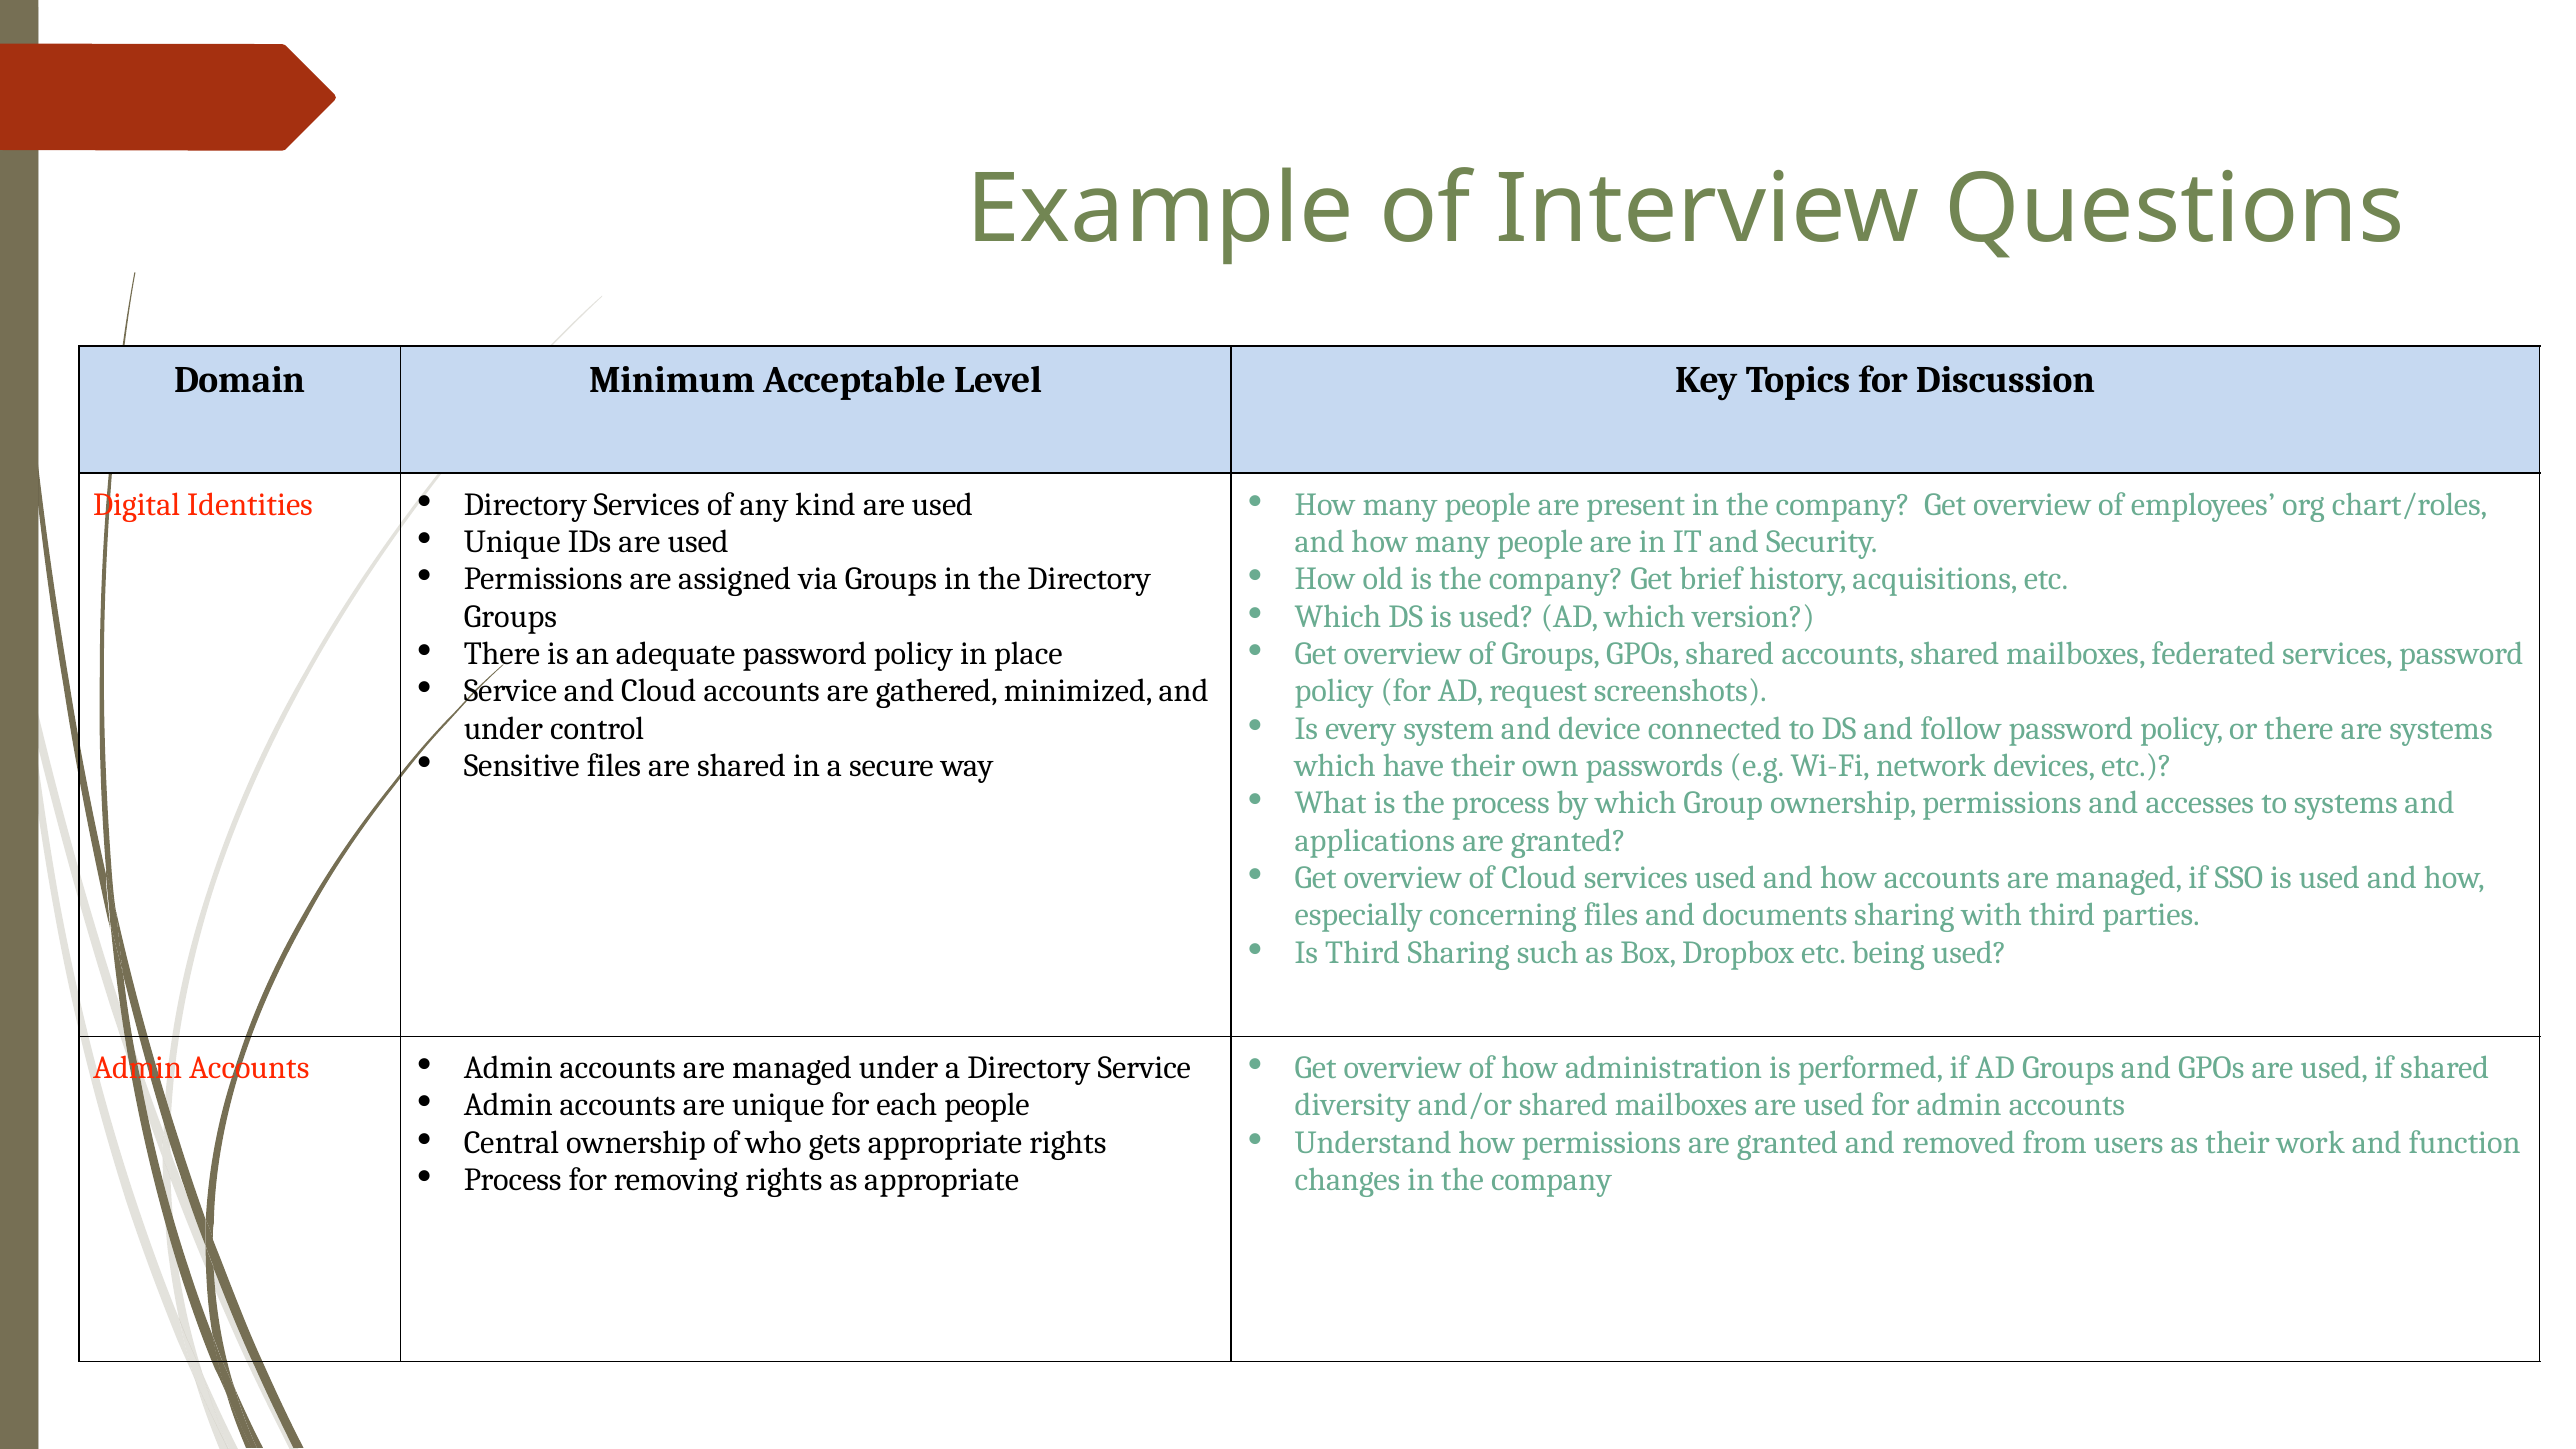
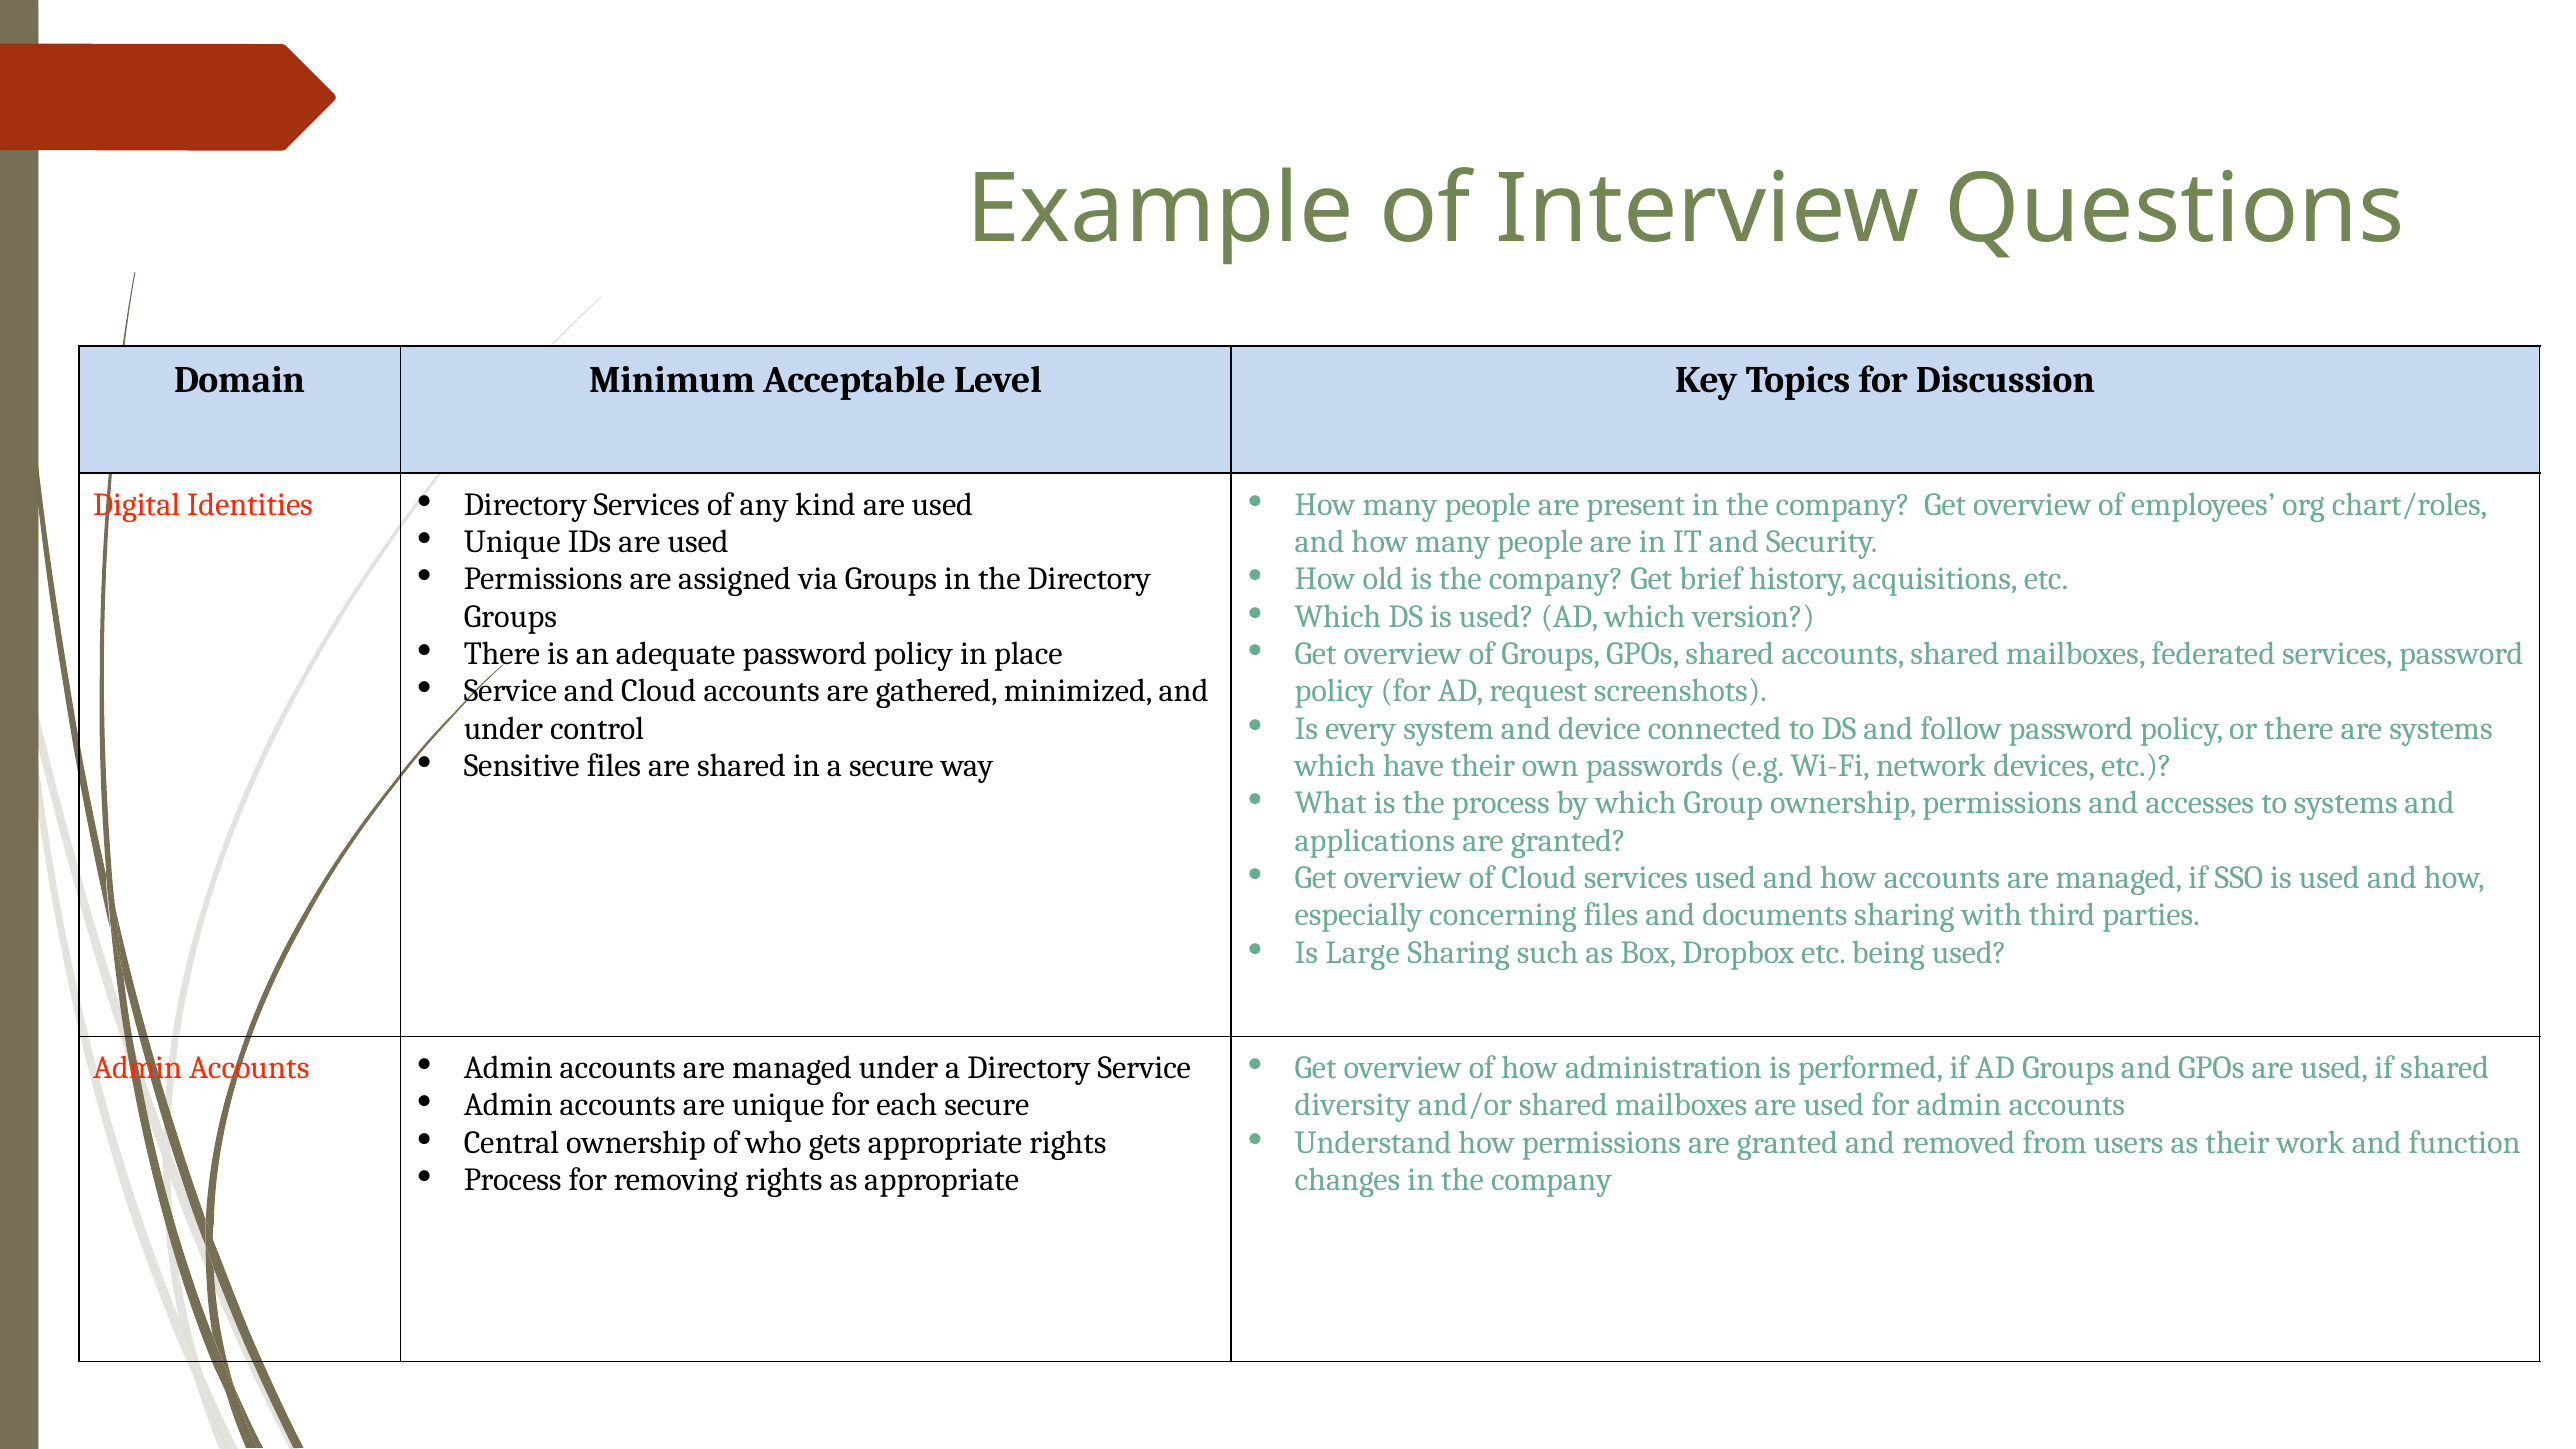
Is Third: Third -> Large (1363, 953)
each people: people -> secure (987, 1105)
